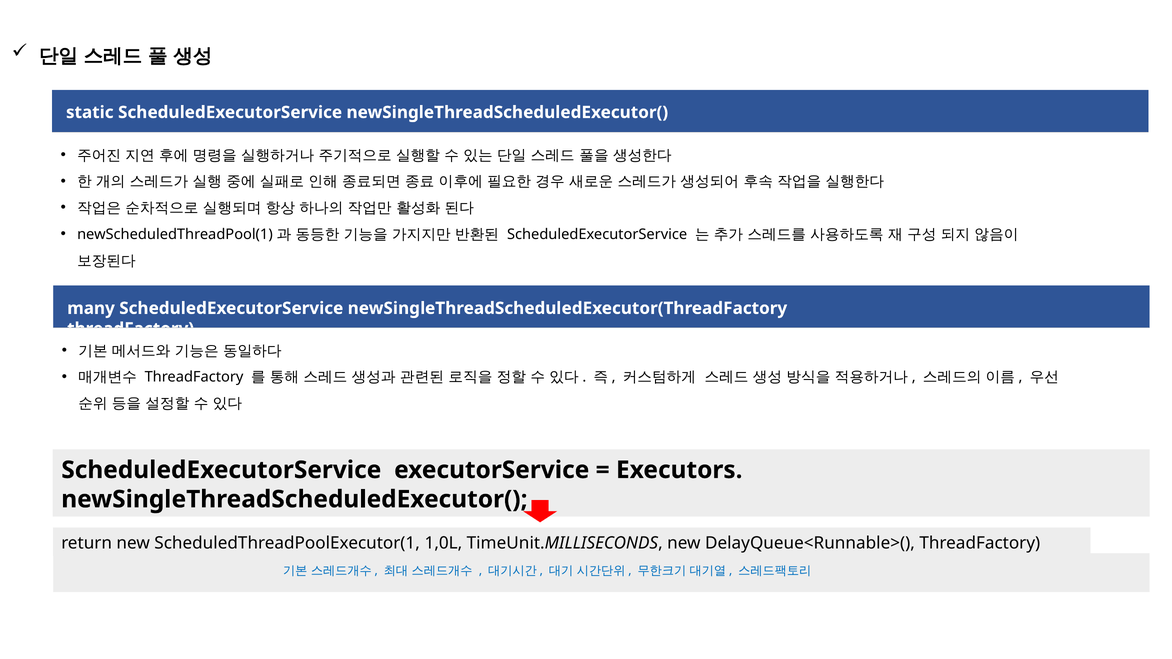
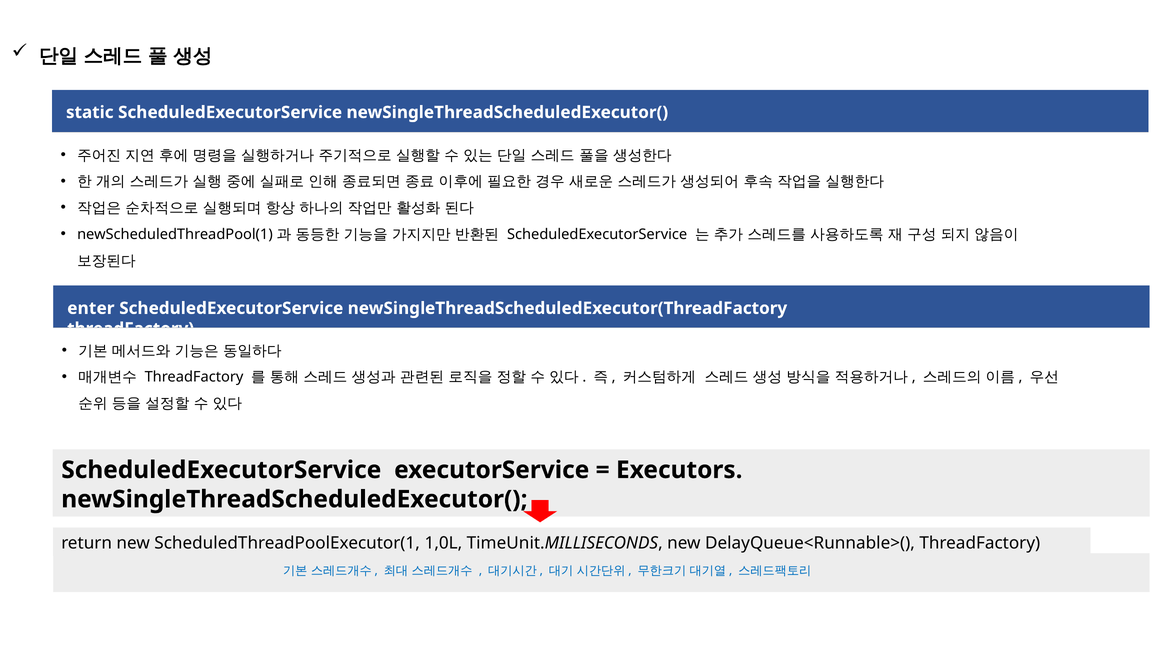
many: many -> enter (91, 308)
